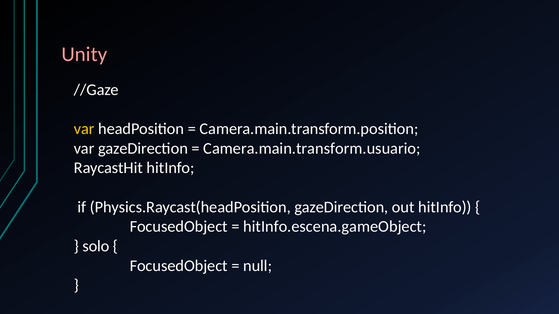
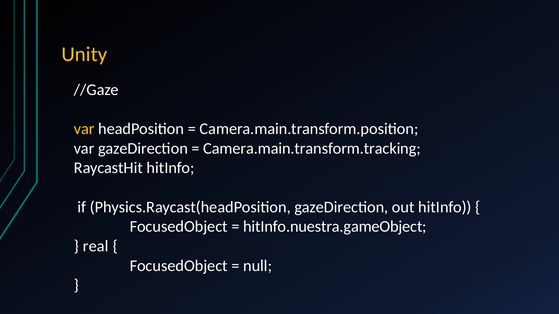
Unity colour: pink -> yellow (84, 54)
Camera.main.transform.usuario: Camera.main.transform.usuario -> Camera.main.transform.tracking (312, 149)
hitInfo.escena.gameObject: hitInfo.escena.gameObject -> hitInfo.nuestra.gameObject (335, 227)
solo: solo -> real (96, 247)
